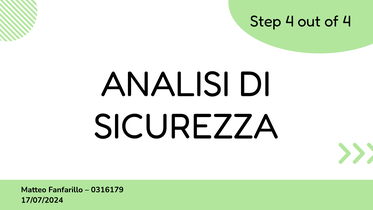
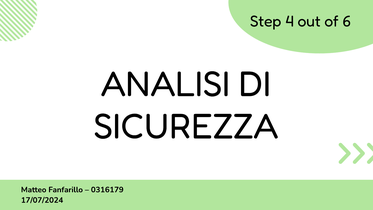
of 4: 4 -> 6 (347, 21)
